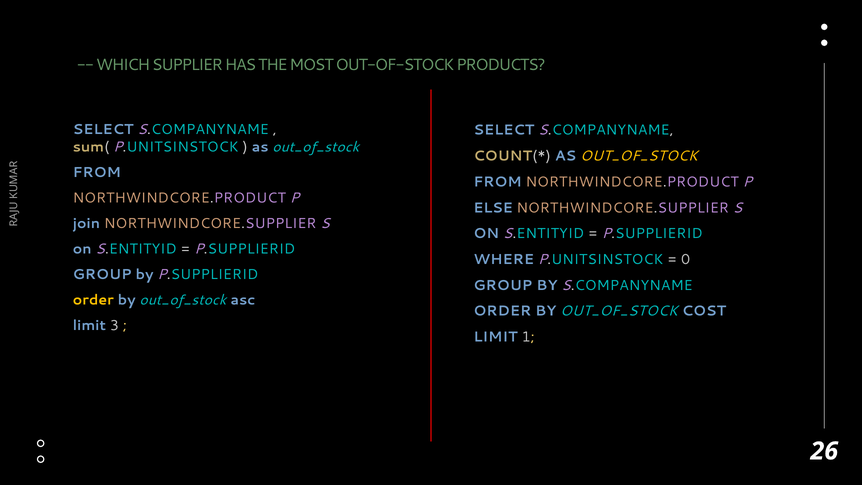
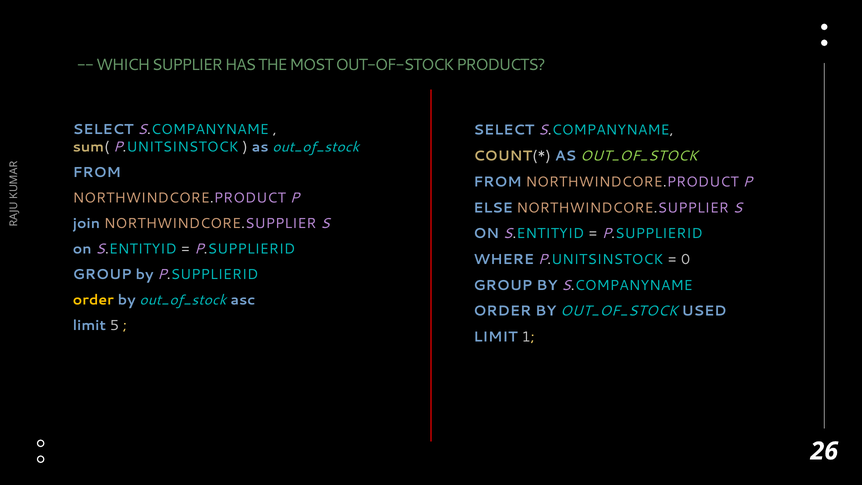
OUT_OF_STOCK colour: yellow -> light green (639, 156)
COST: COST -> USED (704, 311)
3: 3 -> 5 (115, 325)
